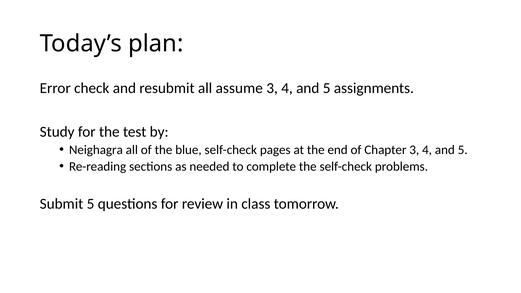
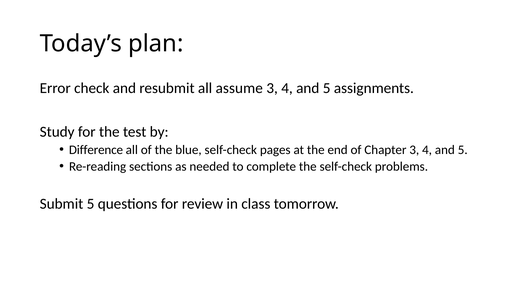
Neighagra: Neighagra -> Difference (96, 150)
